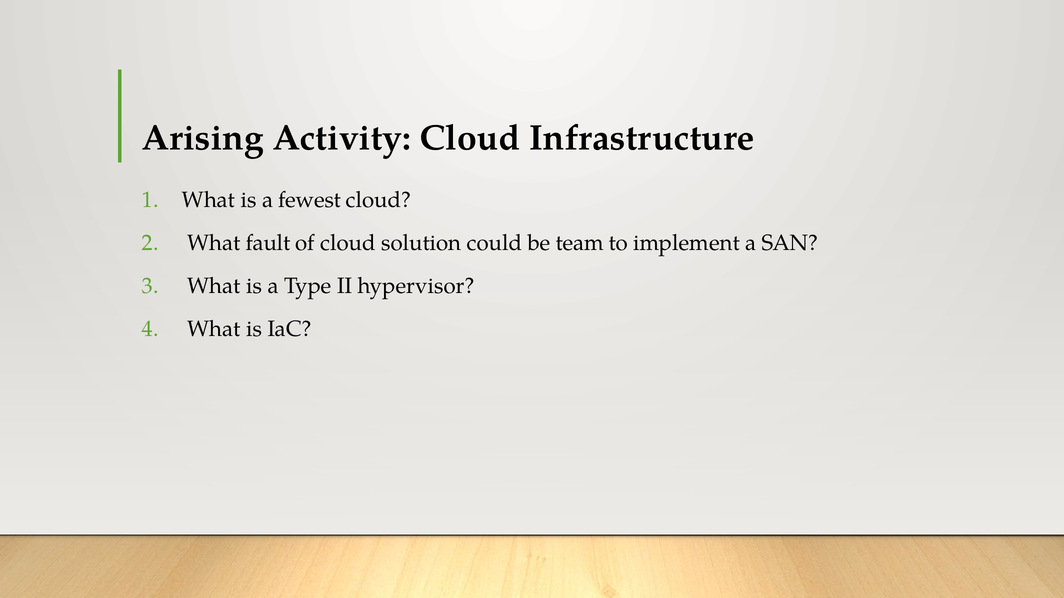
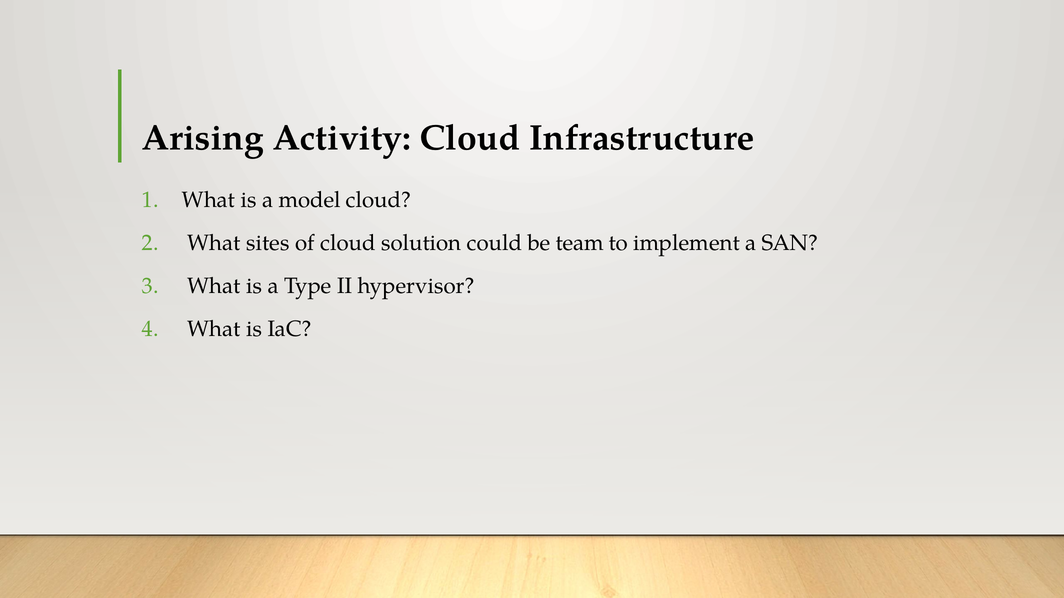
fewest: fewest -> model (310, 200)
fault: fault -> sites (268, 243)
